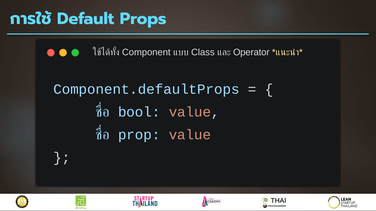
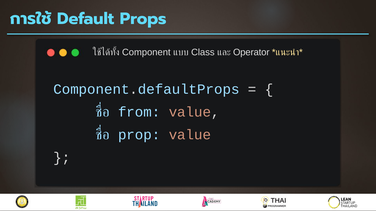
bool: bool -> from (139, 112)
